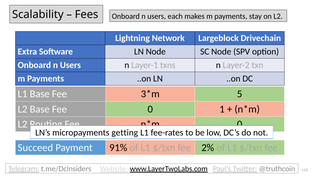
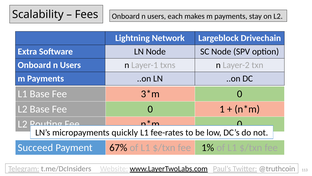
5: 5 -> 0 (240, 94)
getting: getting -> quickly (125, 132)
91%: 91% -> 67% (118, 147)
2%: 2% -> 1% (208, 147)
